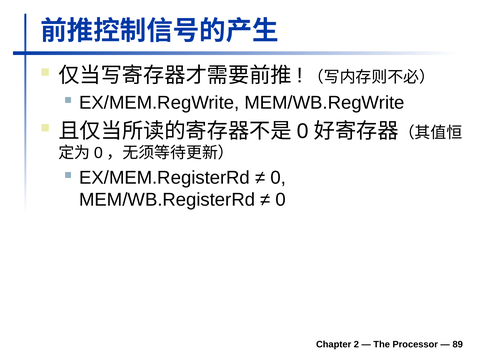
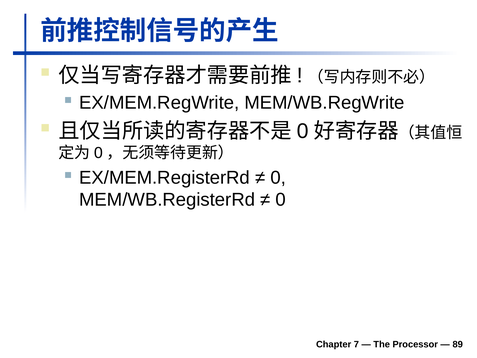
2: 2 -> 7 (356, 344)
